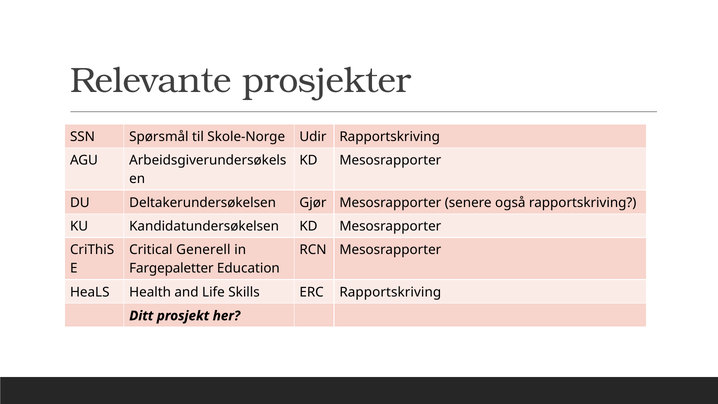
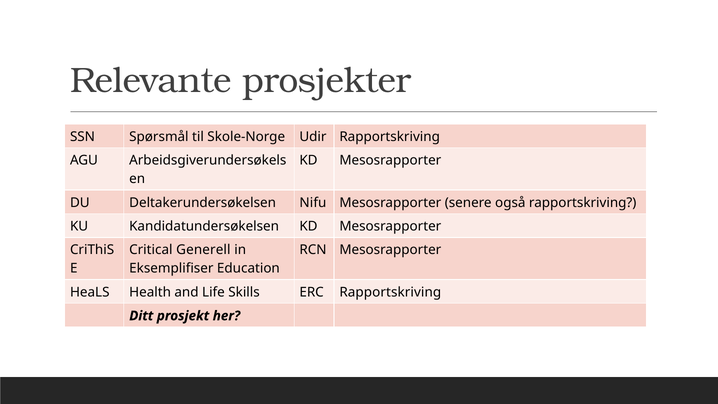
Gjør: Gjør -> Nifu (313, 203)
Fargepaletter: Fargepaletter -> Eksemplifiser (171, 268)
